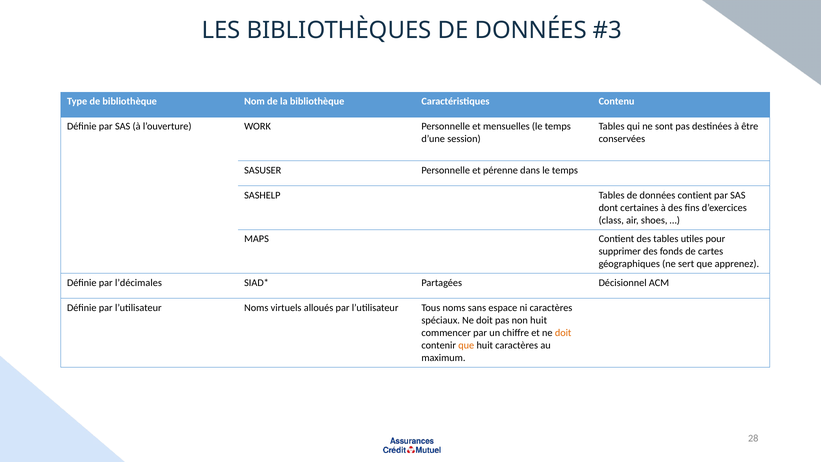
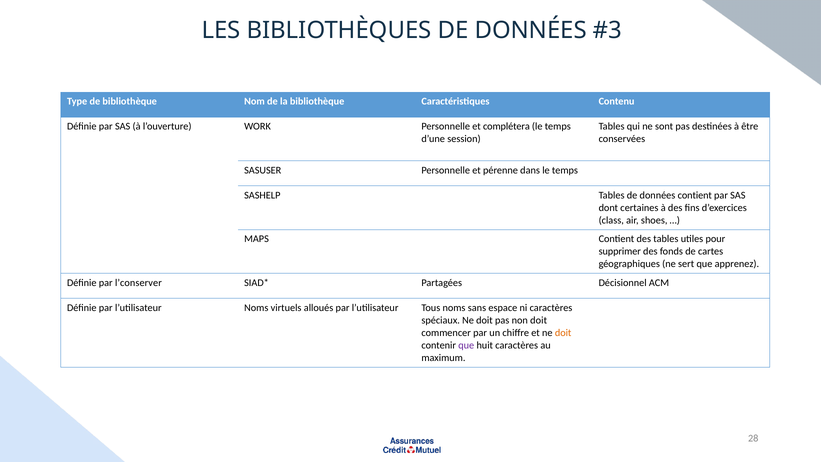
mensuelles: mensuelles -> complétera (506, 127)
l’décimales: l’décimales -> l’conserver (138, 283)
non huit: huit -> doit (539, 320)
que colour: orange -> purple (466, 345)
